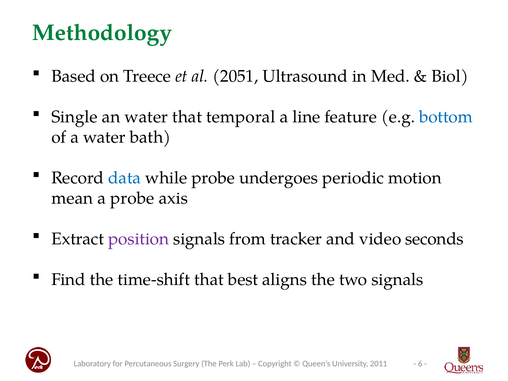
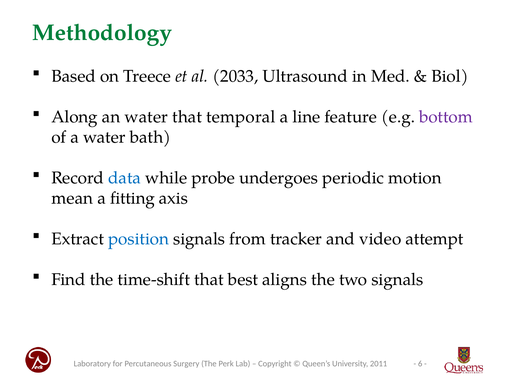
2051: 2051 -> 2033 (235, 76)
Single: Single -> Along (75, 117)
bottom colour: blue -> purple (446, 117)
a probe: probe -> fitting (132, 198)
position colour: purple -> blue (139, 239)
seconds: seconds -> attempt (434, 239)
